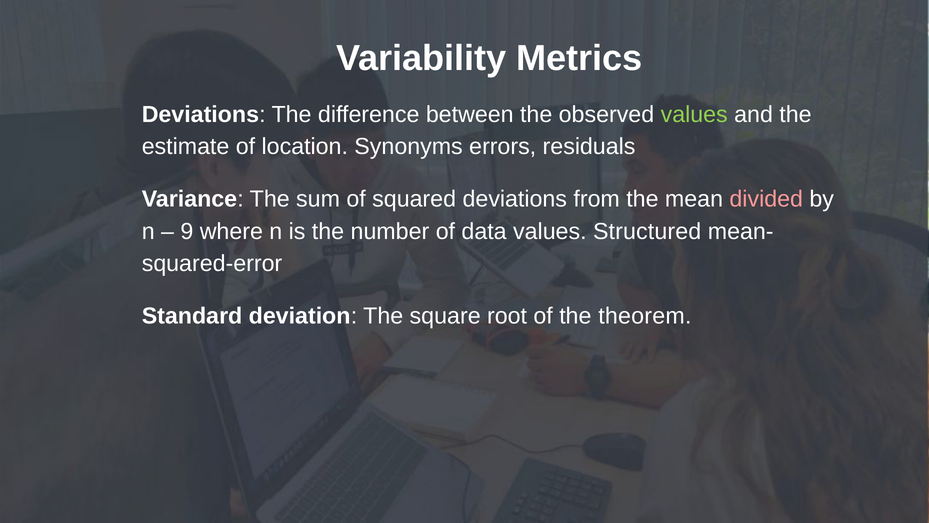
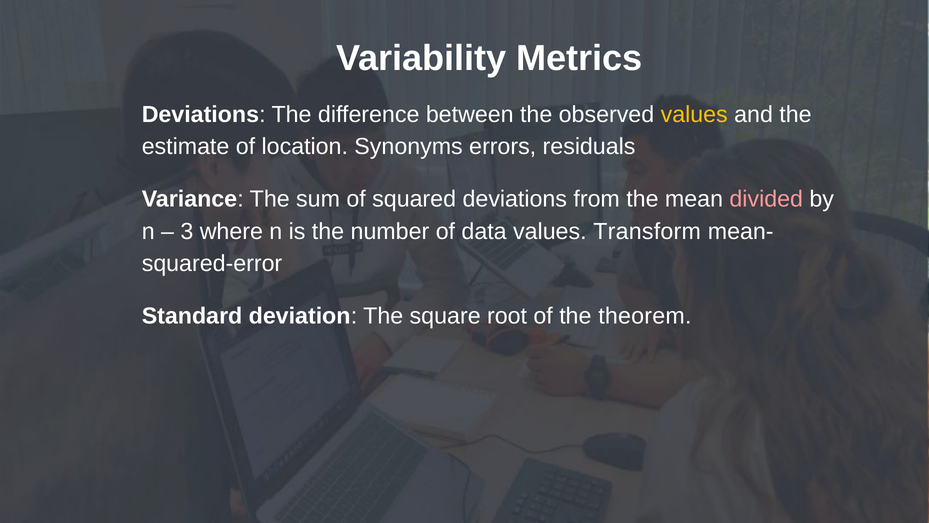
values colour: light green -> yellow (694, 114)
9: 9 -> 3 (187, 231)
Structured: Structured -> Transform (647, 231)
